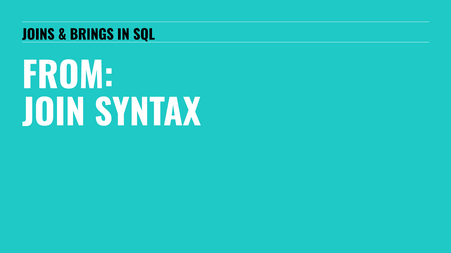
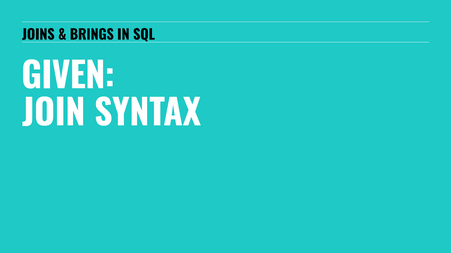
FROM: FROM -> GIVEN (68, 77)
